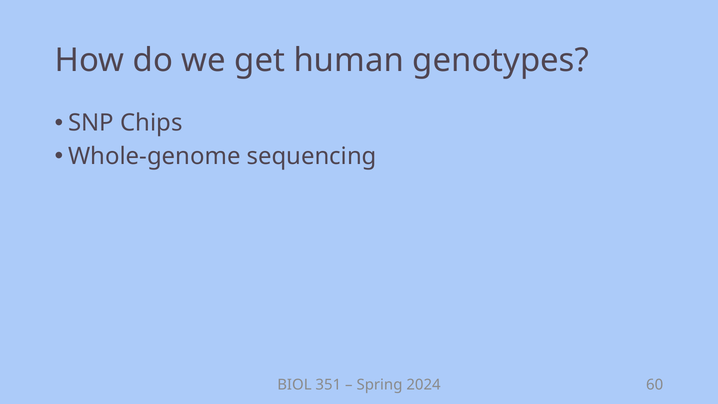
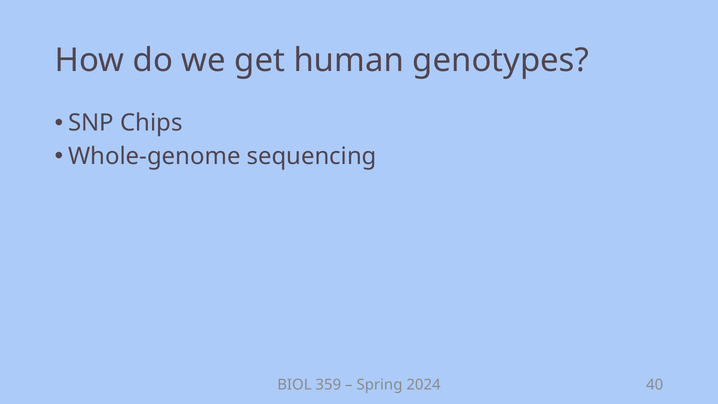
351: 351 -> 359 (328, 385)
60: 60 -> 40 (655, 385)
